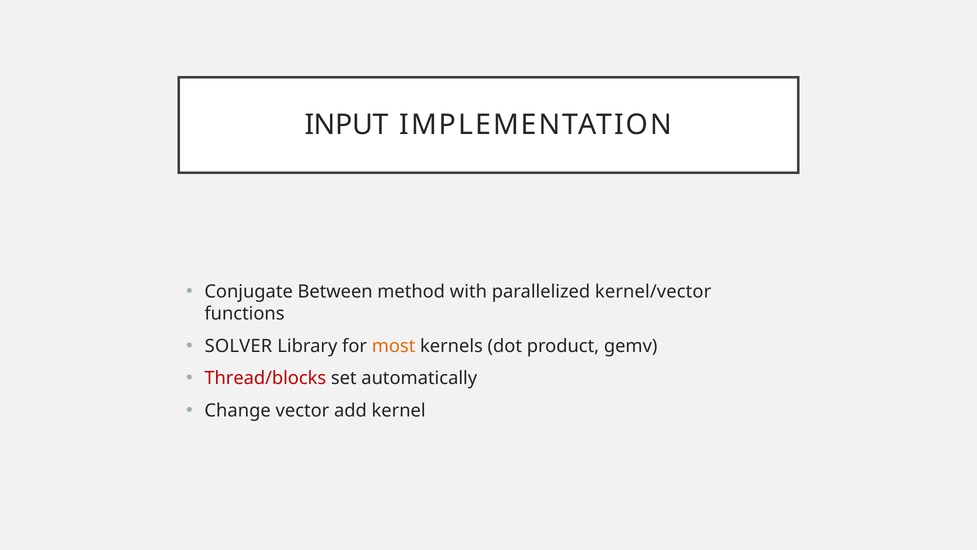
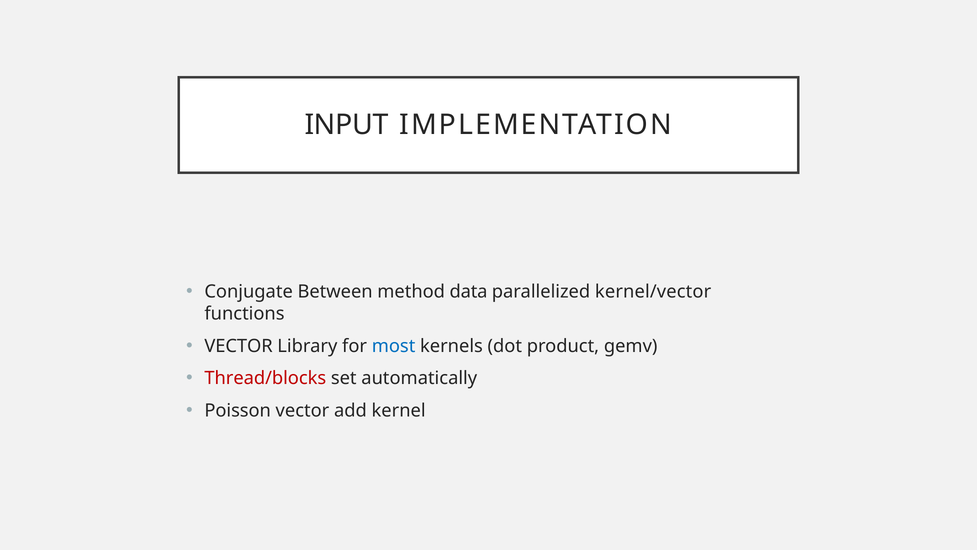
with: with -> data (469, 292)
SOLVER: SOLVER -> VECTOR (239, 346)
most colour: orange -> blue (394, 346)
Change: Change -> Poisson (238, 410)
